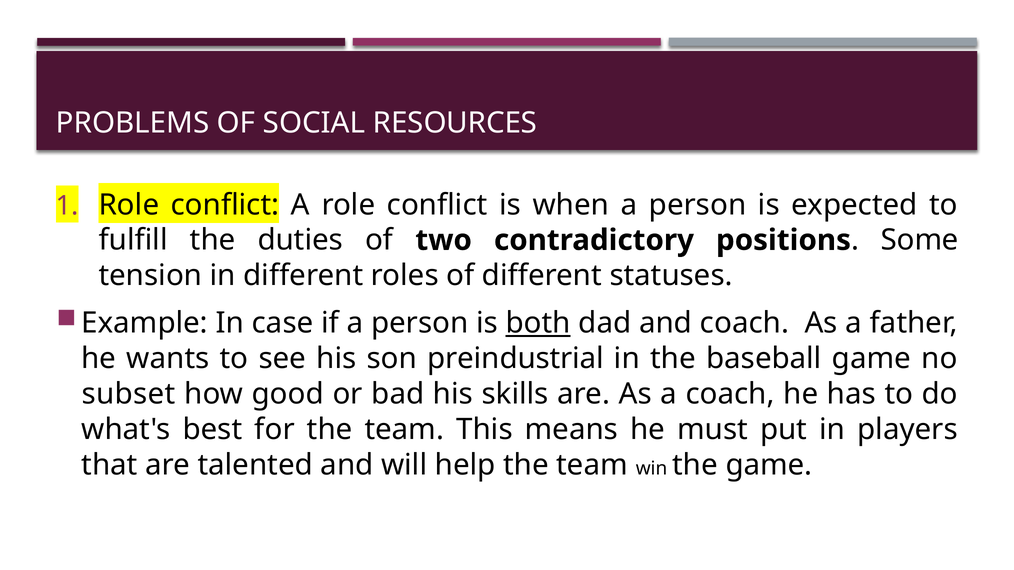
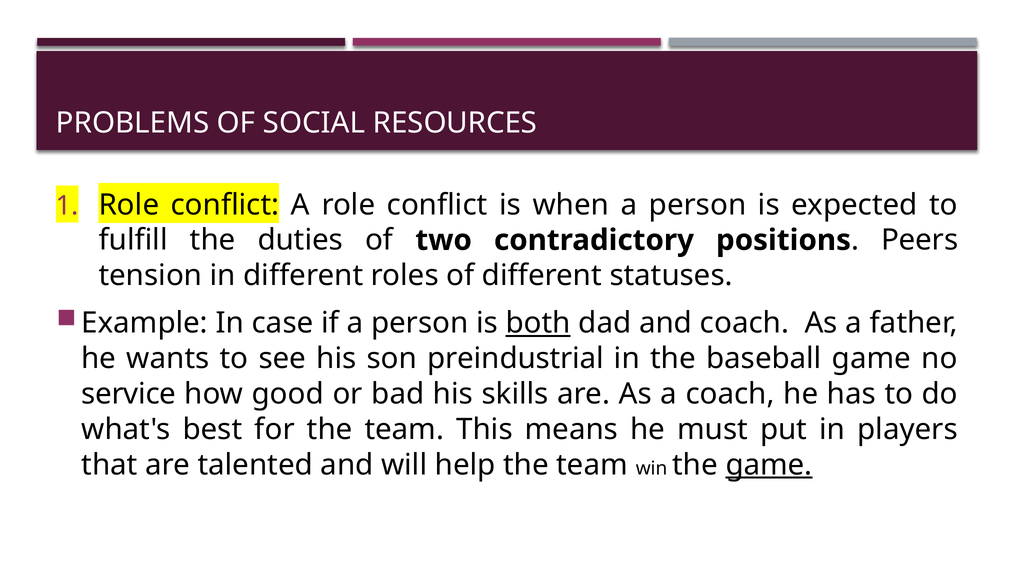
Some: Some -> Peers (920, 240)
subset: subset -> service (129, 394)
game underline: none -> present (769, 465)
